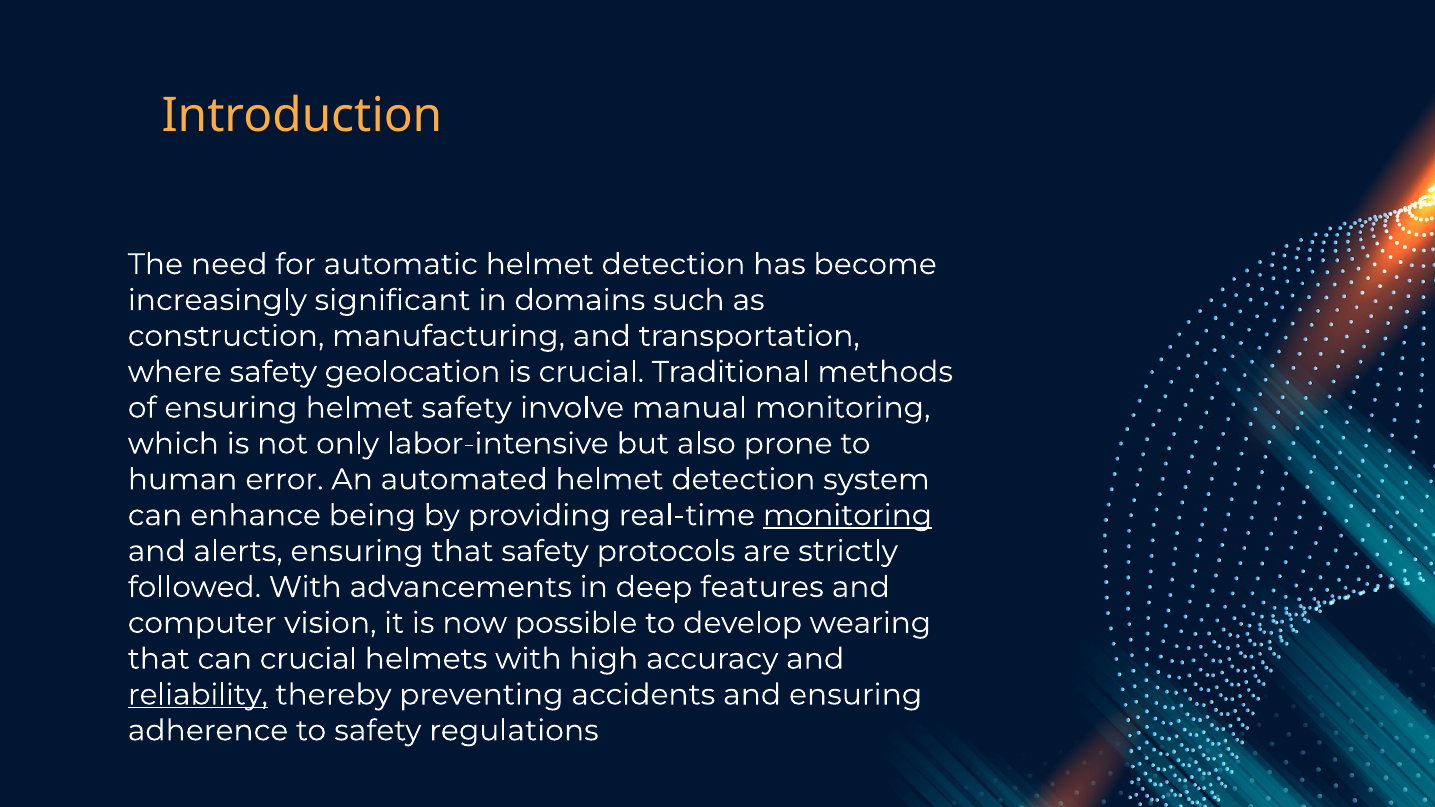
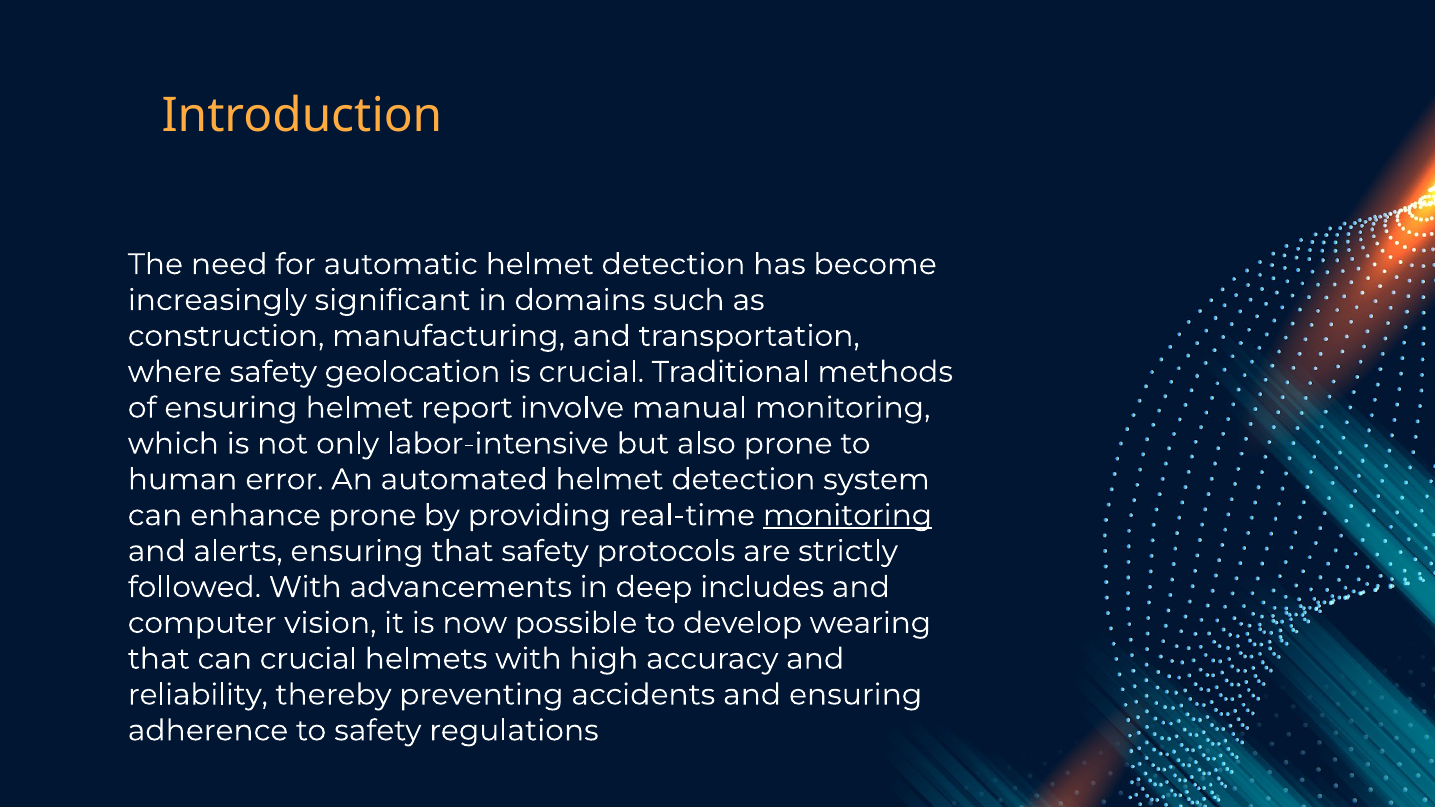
helmet safety: safety -> report (467, 408)
enhance being: being -> prone (373, 516)
features: features -> includes (762, 587)
reliability underline: present -> none (198, 695)
